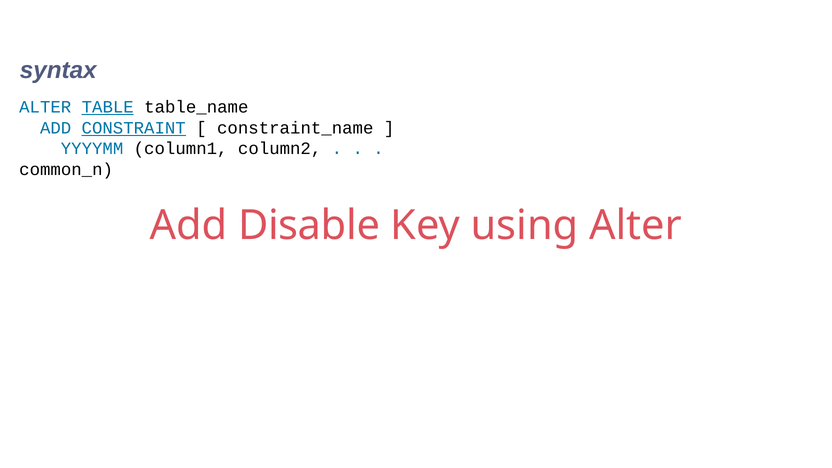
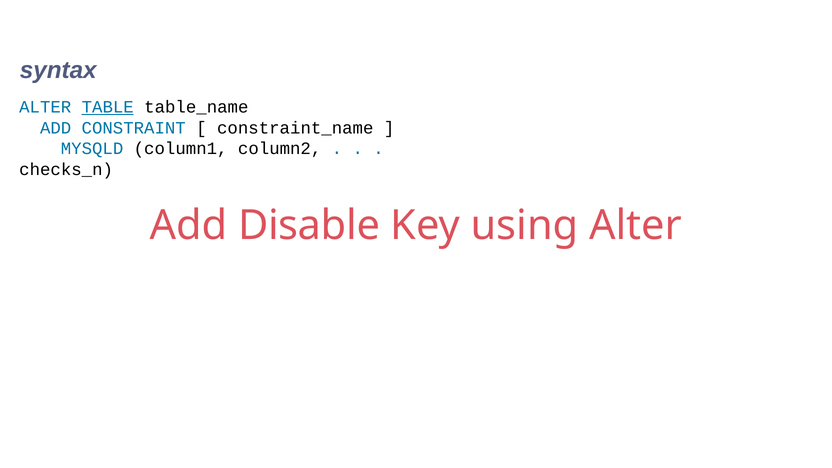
CONSTRAINT underline: present -> none (134, 128)
YYYYMM: YYYYMM -> MYSQLD (92, 149)
common_n: common_n -> checks_n (66, 169)
